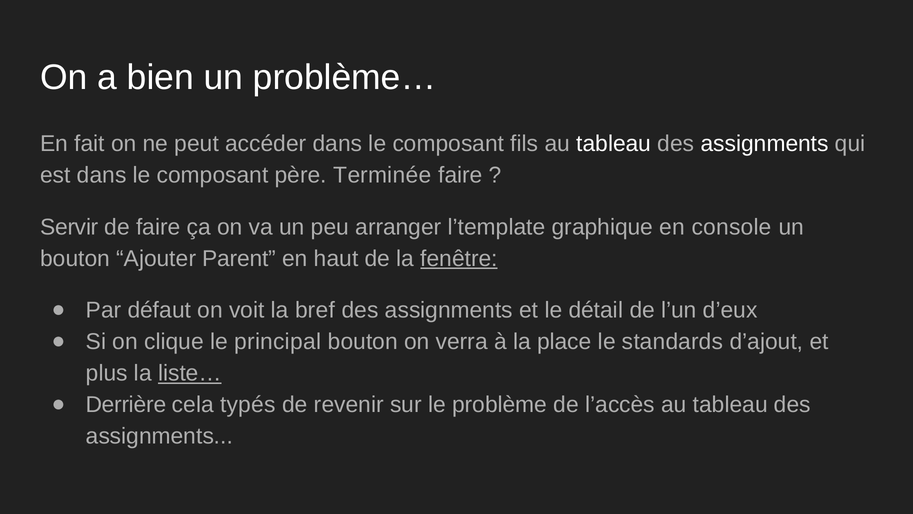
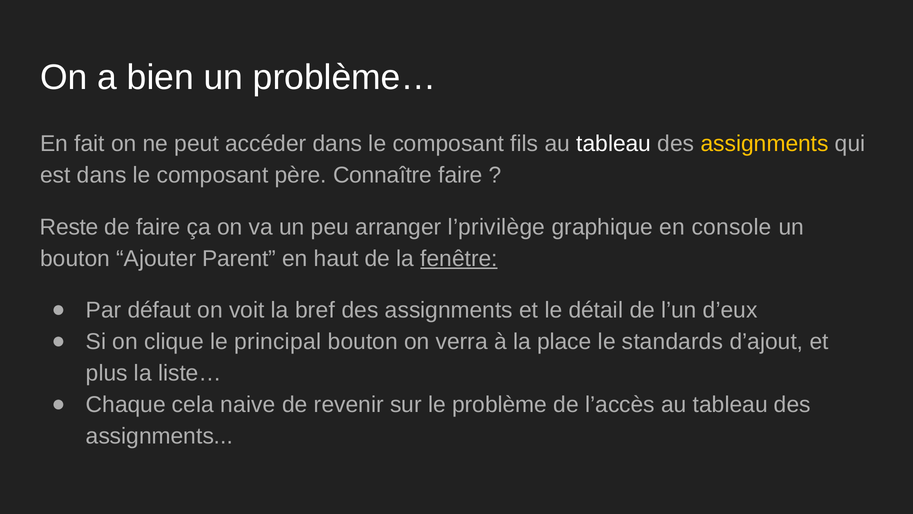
assignments colour: white -> yellow (765, 144)
Terminée: Terminée -> Connaître (383, 175)
Servir: Servir -> Reste (69, 227)
l’template: l’template -> l’privilège (497, 227)
liste… underline: present -> none (190, 373)
Derrière: Derrière -> Chaque (126, 405)
typés: typés -> naive (248, 405)
